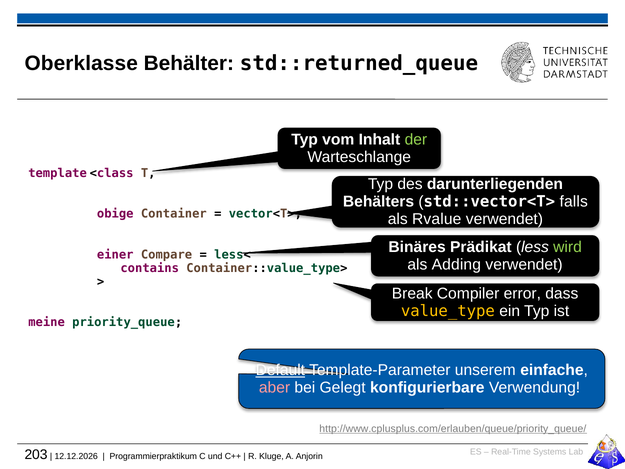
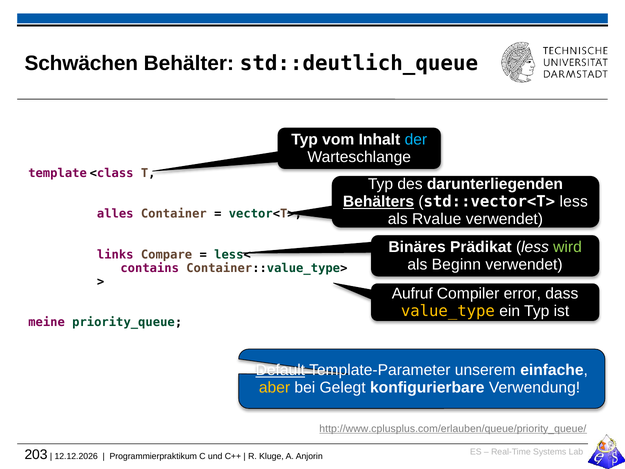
Oberklasse: Oberklasse -> Schwächen (81, 63)
std::returned_queue: std::returned_queue -> std::deutlich_queue (359, 63)
der colour: light green -> light blue (416, 140)
Behälters underline: none -> present (379, 202)
std::vector<T> falls: falls -> less (574, 202)
obige: obige -> alles (115, 214)
einer: einer -> links (115, 254)
Adding: Adding -> Beginn (456, 264)
Break: Break -> Aufruf (412, 293)
aber colour: pink -> yellow (275, 387)
